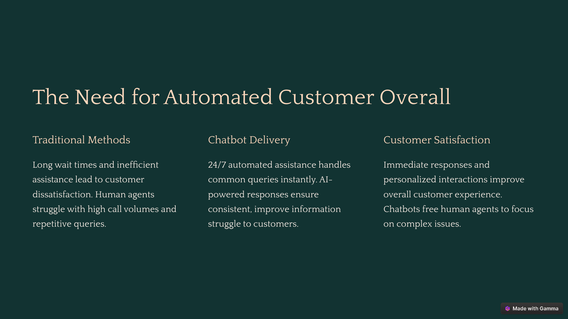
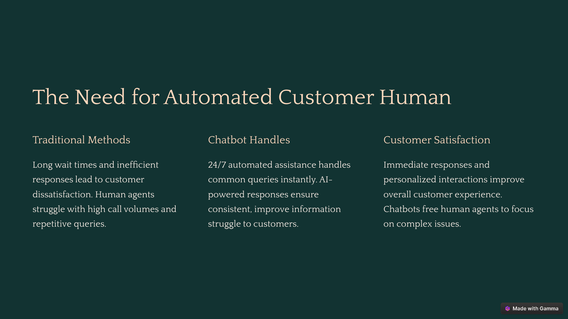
Customer Overall: Overall -> Human (415, 97)
Chatbot Delivery: Delivery -> Handles (270, 140)
assistance: assistance -> responses (53, 180)
